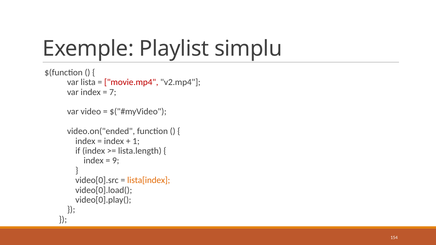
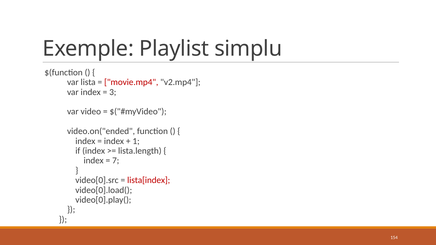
7: 7 -> 3 (113, 92)
9: 9 -> 7 (116, 161)
lista[index colour: orange -> red (149, 180)
